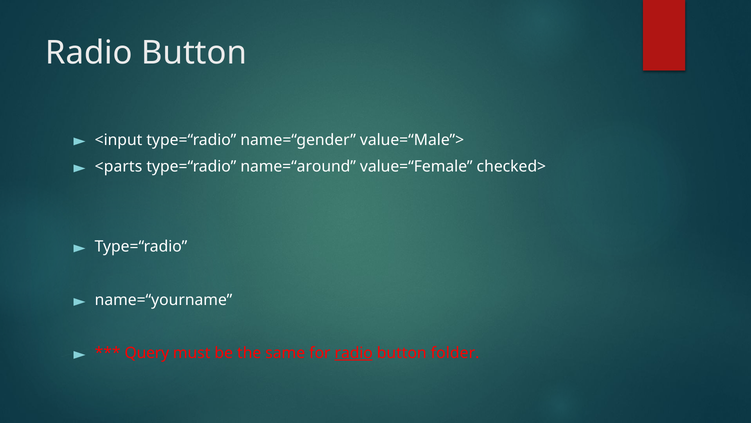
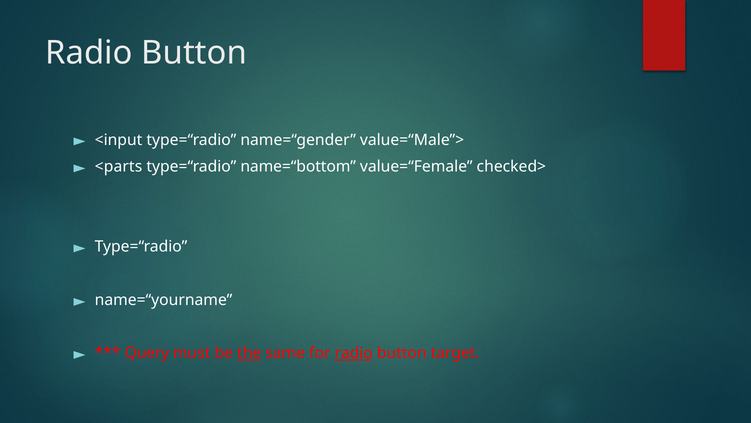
name=“around: name=“around -> name=“bottom (298, 166)
the underline: none -> present (249, 353)
folder: folder -> target (455, 353)
